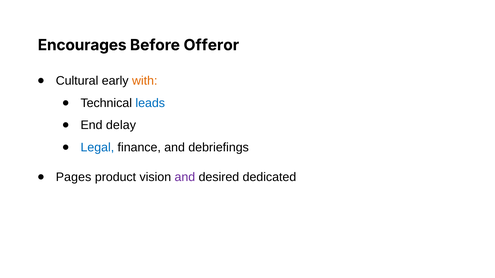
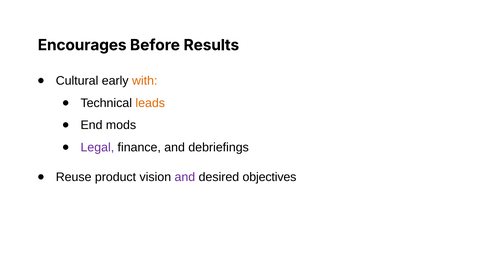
Offeror: Offeror -> Results (211, 45)
leads colour: blue -> orange (150, 103)
delay: delay -> mods (121, 125)
Legal colour: blue -> purple (97, 148)
Pages: Pages -> Reuse (74, 177)
dedicated: dedicated -> objectives (269, 177)
